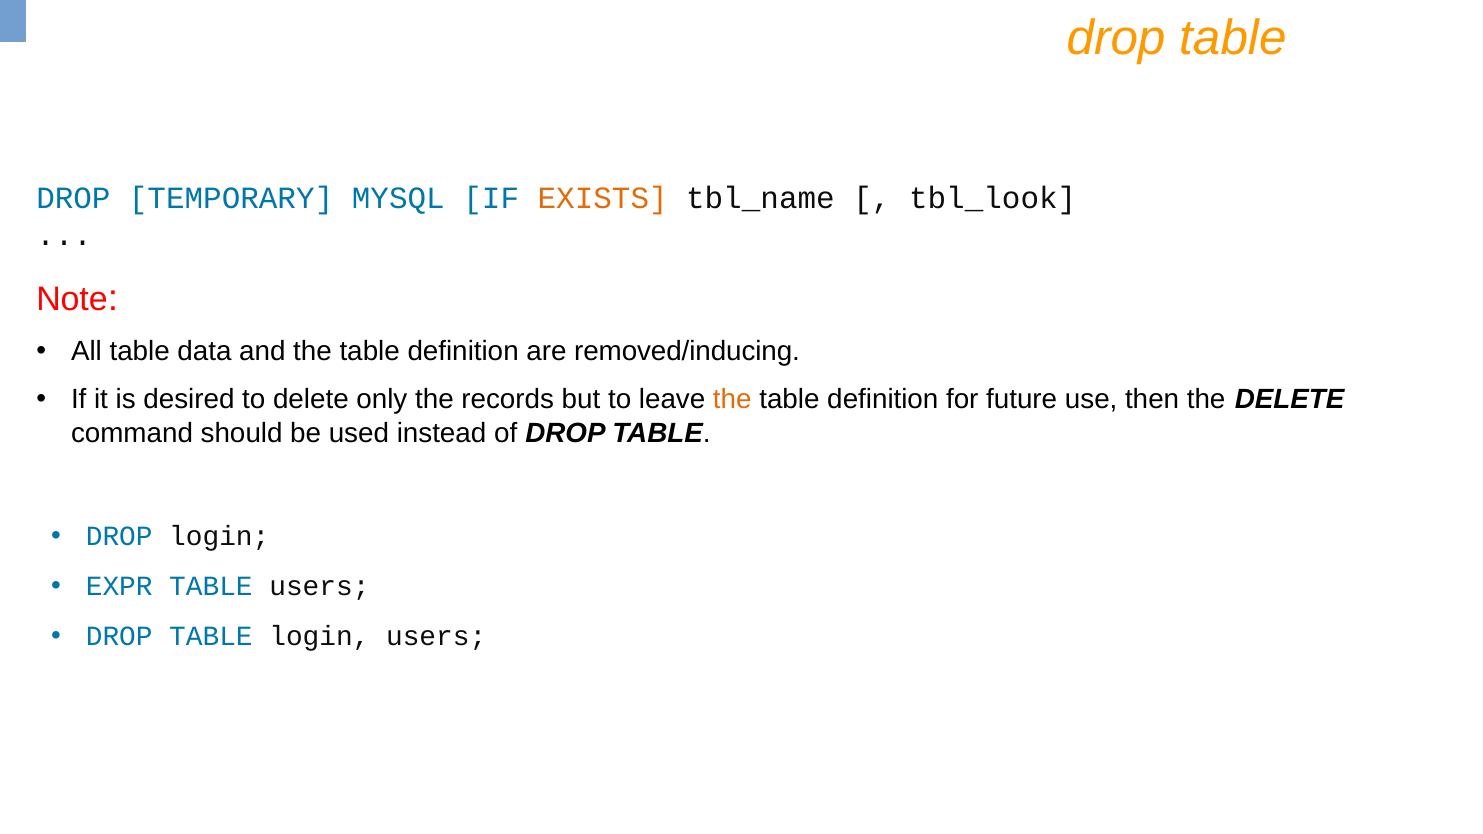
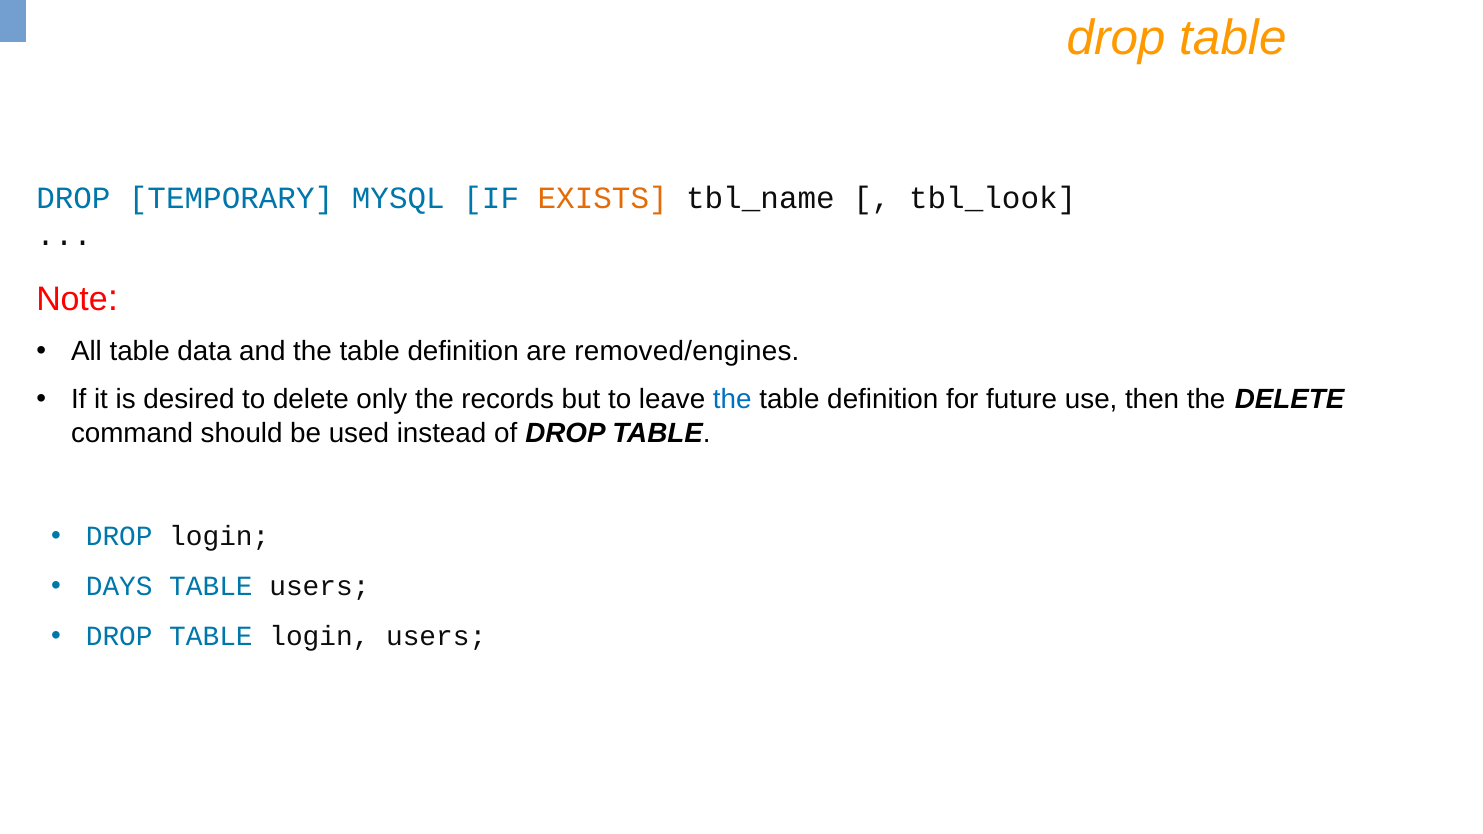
removed/inducing: removed/inducing -> removed/engines (687, 352)
the colour: orange -> blue (732, 400)
EXPR: EXPR -> DAYS (119, 587)
